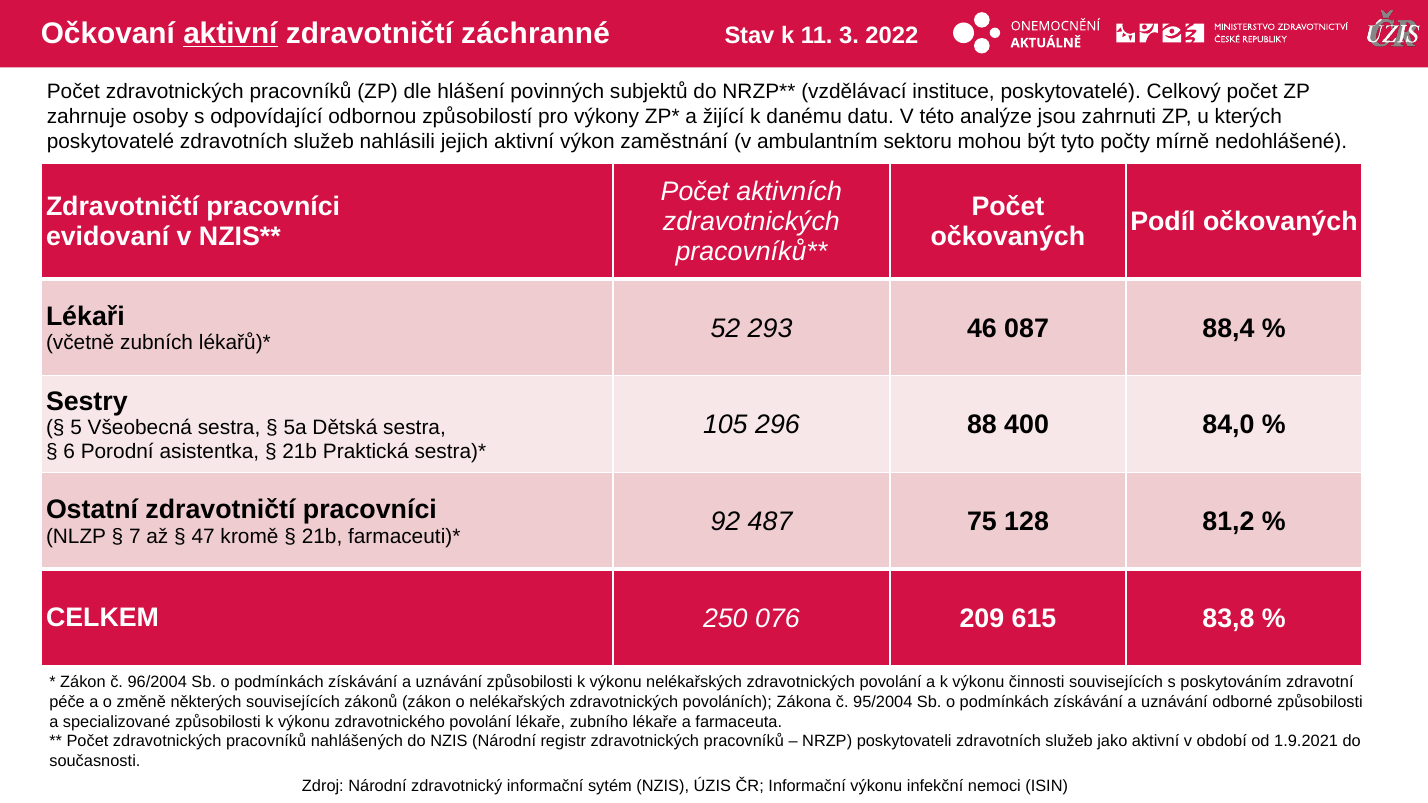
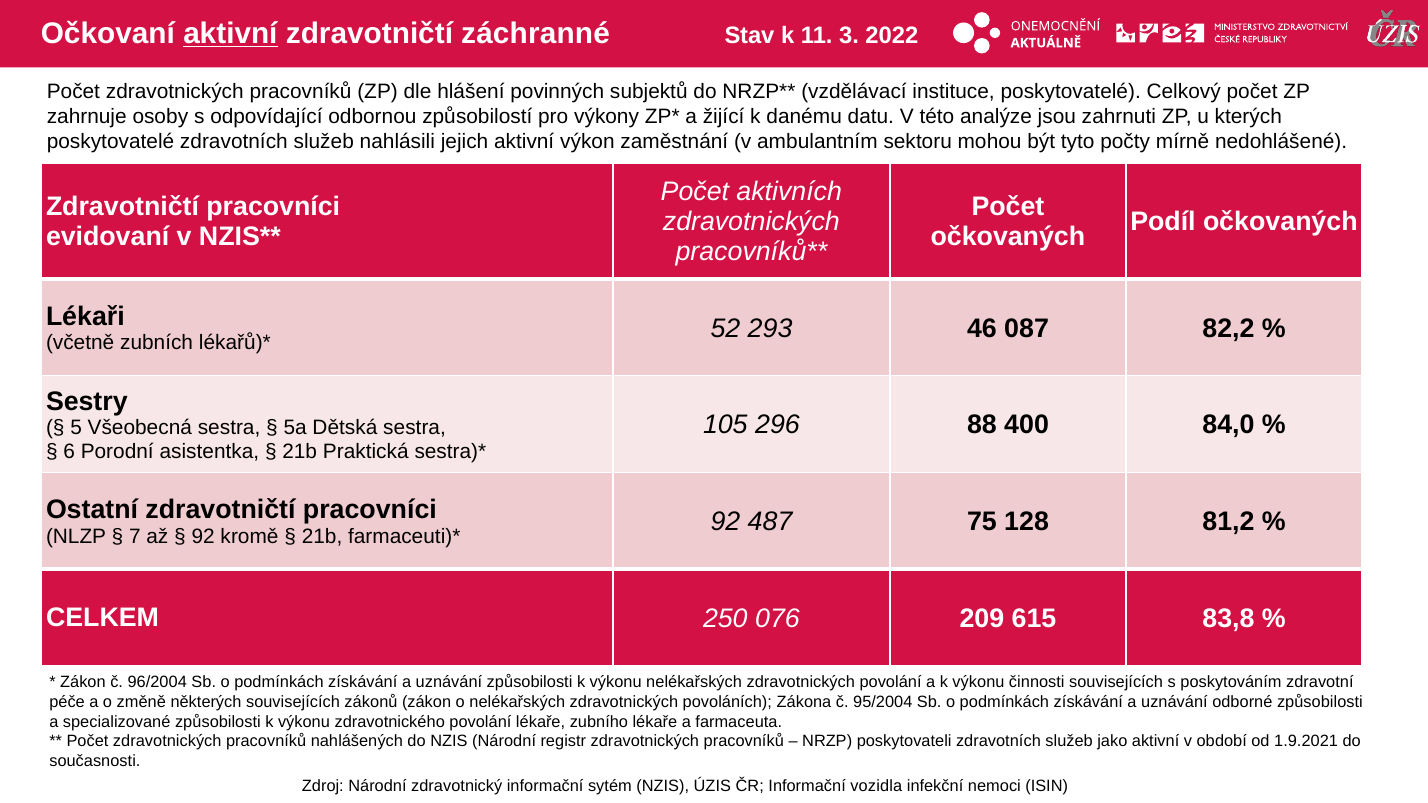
88,4: 88,4 -> 82,2 (1228, 329)
47: 47 -> 92 (203, 536)
Informační výkonu: výkonu -> vozidla (876, 786)
